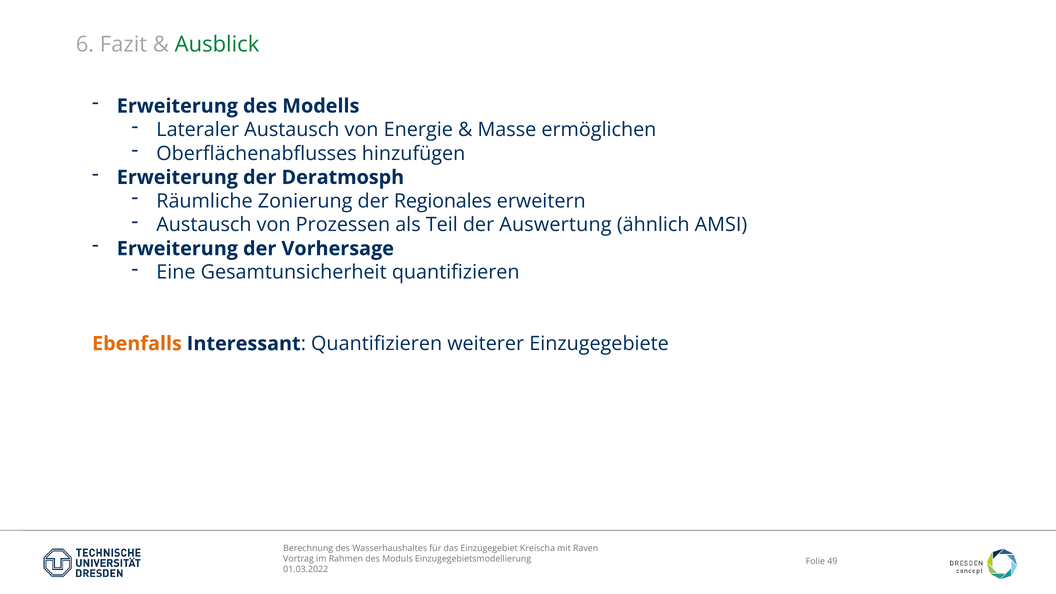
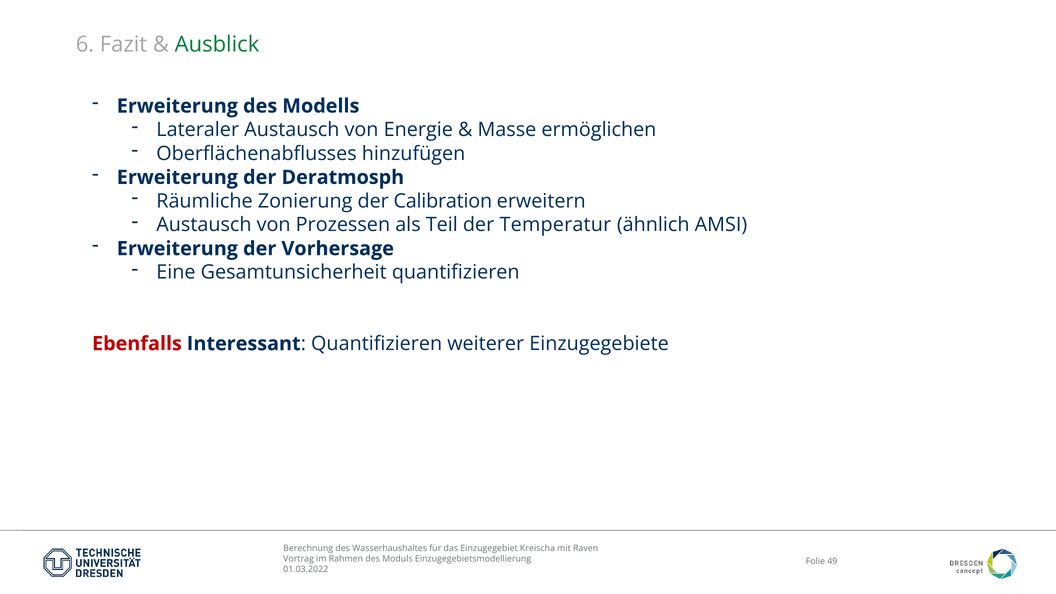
Regionales: Regionales -> Calibration (443, 201)
Auswertung: Auswertung -> Temperatur (555, 225)
Ebenfalls colour: orange -> red (137, 344)
